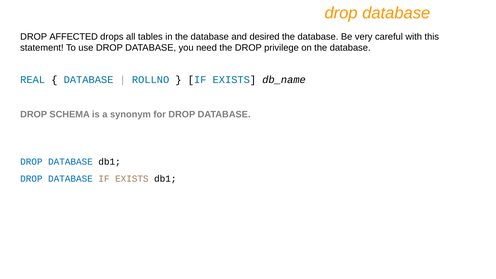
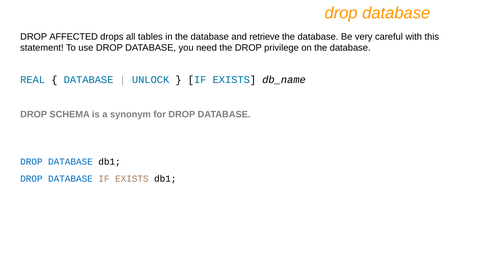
desired: desired -> retrieve (265, 37)
ROLLNO: ROLLNO -> UNLOCK (151, 80)
